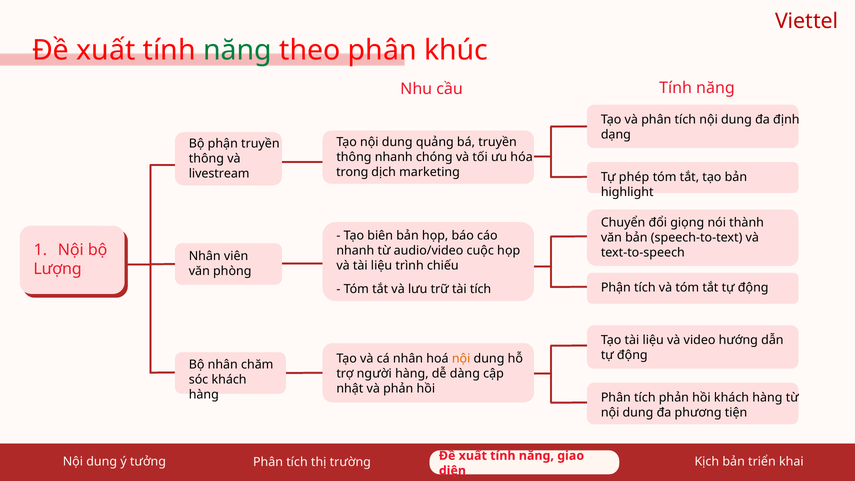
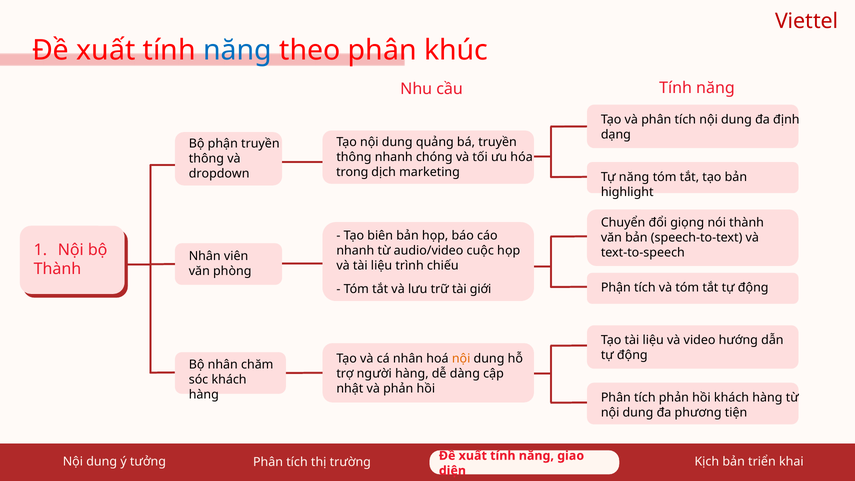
năng colour: green -> blue (237, 50)
livestream: livestream -> dropdown (219, 174)
Tự phép: phép -> năng (634, 177)
Lượng: Lượng -> Thành (57, 269)
tài tích: tích -> giới (481, 289)
